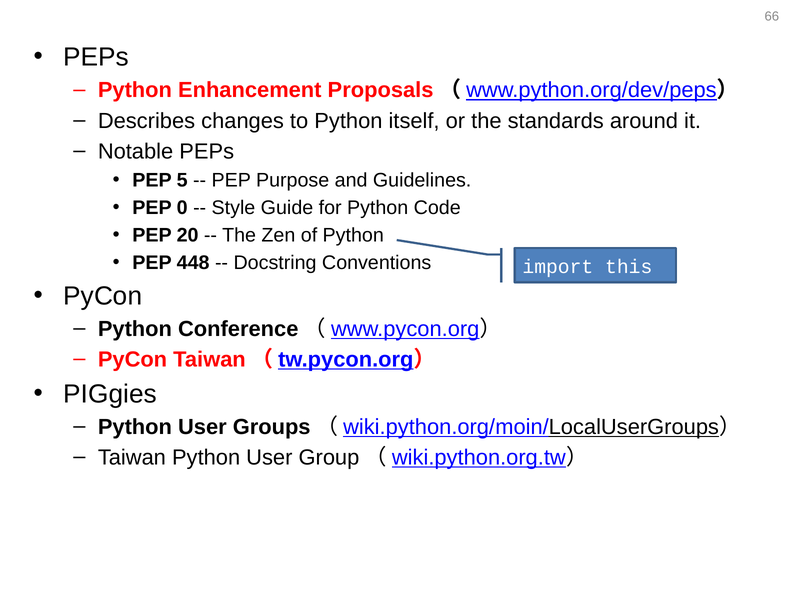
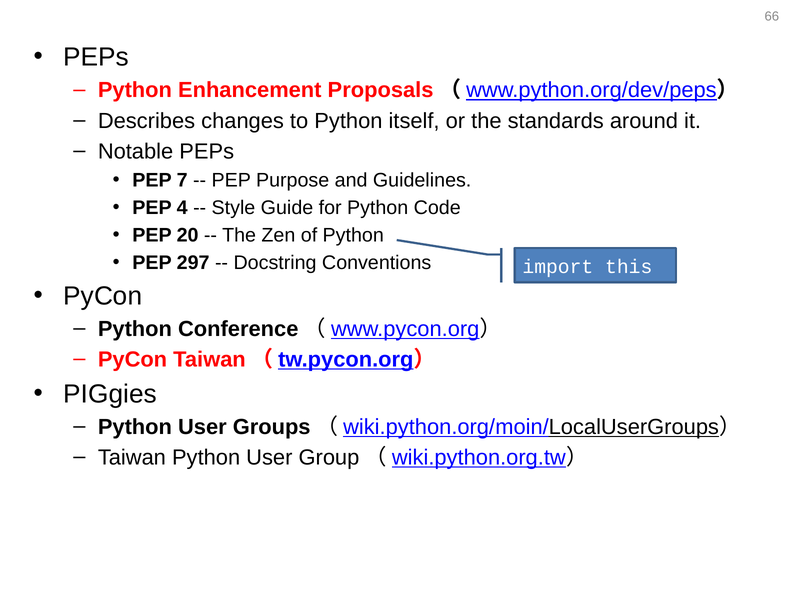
5: 5 -> 7 (182, 180)
0: 0 -> 4 (182, 208)
448: 448 -> 297 (193, 263)
